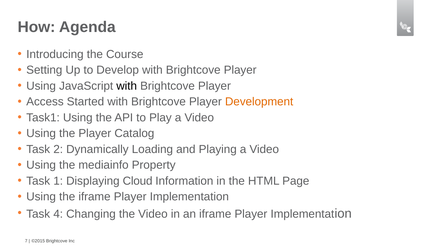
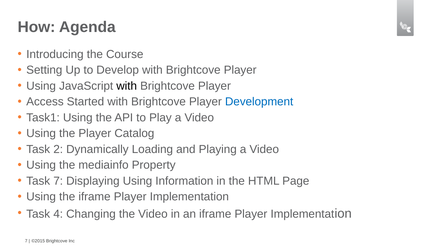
Development colour: orange -> blue (259, 102)
Task 1: 1 -> 7 (58, 181)
Displaying Cloud: Cloud -> Using (138, 181)
